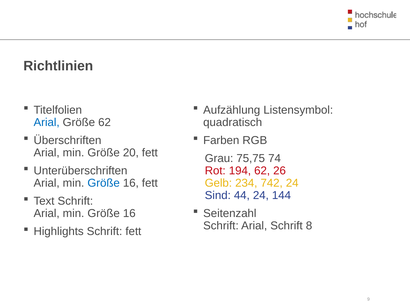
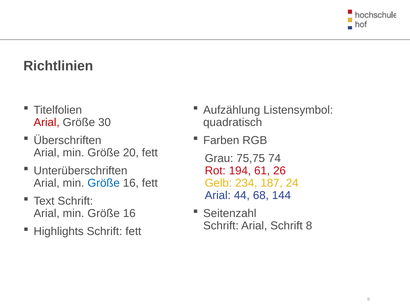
Arial colour: blue -> red (47, 122)
Größe 62: 62 -> 30 (105, 122)
194 62: 62 -> 61 (262, 170)
742: 742 -> 187 (272, 183)
Sind: Sind -> Arial (218, 195)
44 24: 24 -> 68 (261, 195)
